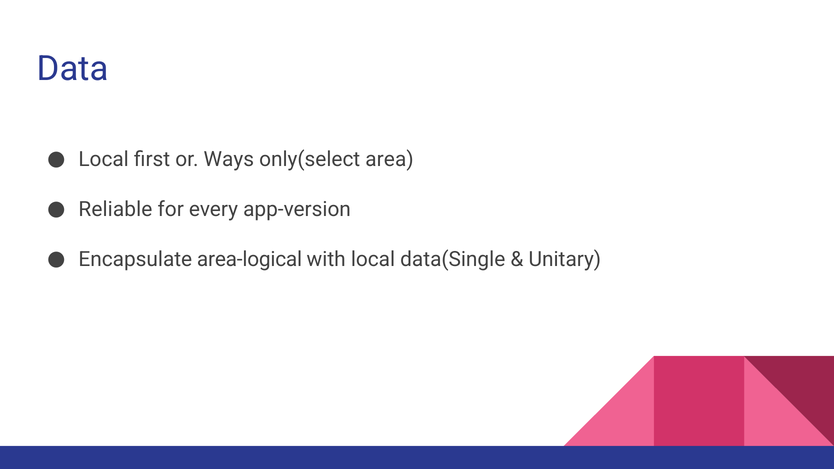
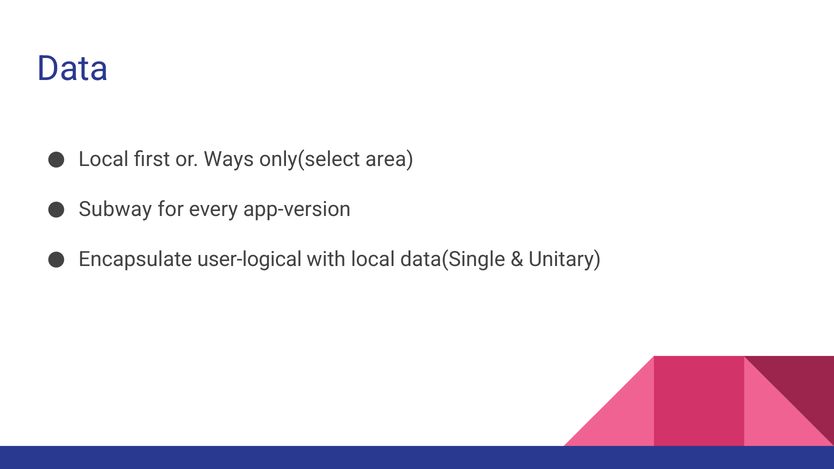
Reliable: Reliable -> Subway (115, 210)
area-logical: area-logical -> user-logical (250, 260)
